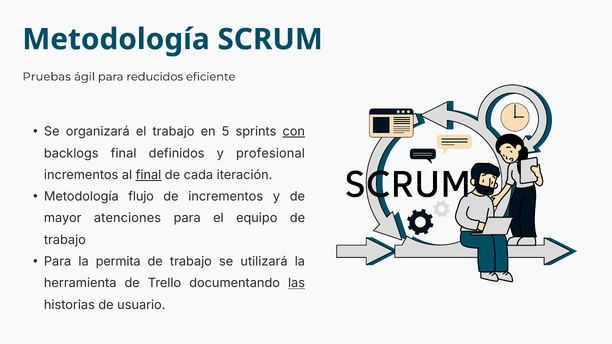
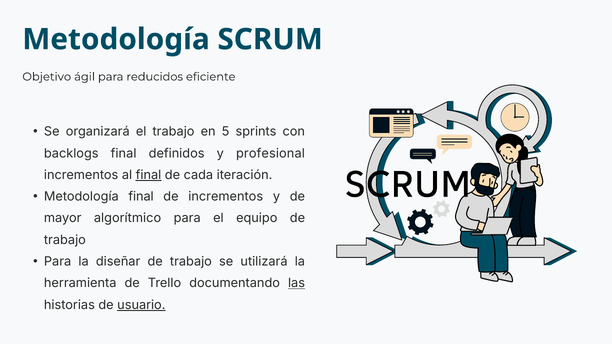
Pruebas: Pruebas -> Objetivo (47, 77)
con underline: present -> none (294, 132)
Metodología flujo: flujo -> final (141, 197)
atenciones: atenciones -> algorítmico (128, 218)
permita: permita -> diseñar (118, 262)
usuario underline: none -> present (141, 305)
